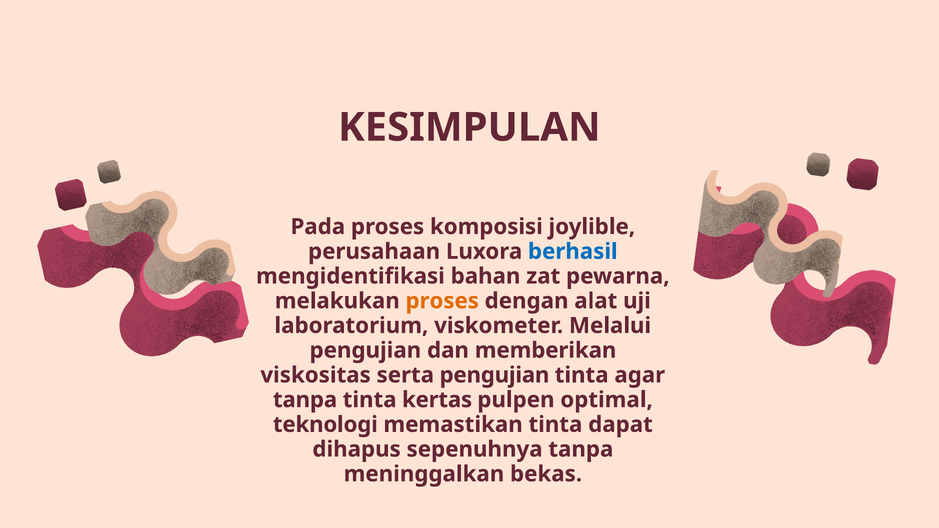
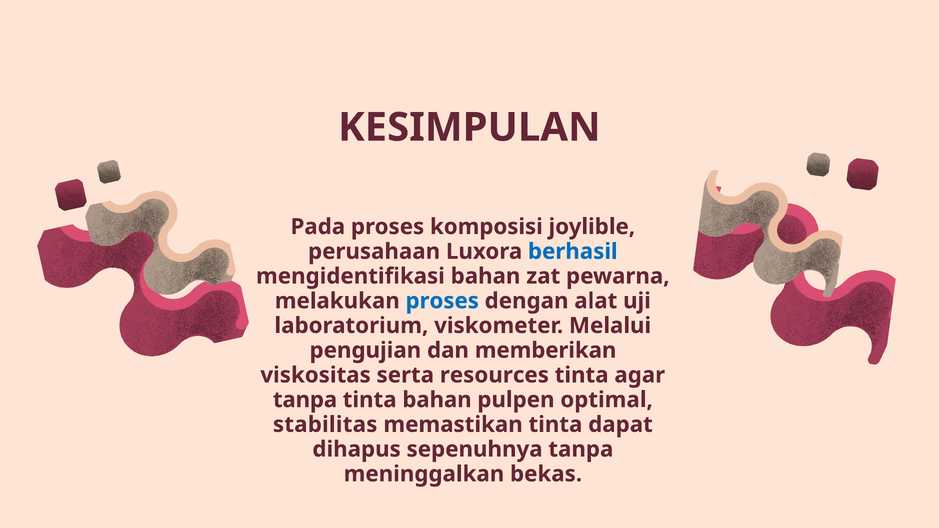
proses colour: orange -> blue (442, 301)
serta pengujian: pengujian -> resources (494, 375)
tinta kertas: kertas -> bahan (437, 400)
teknologi: teknologi -> stabilitas (325, 425)
